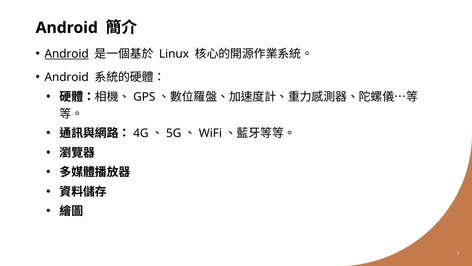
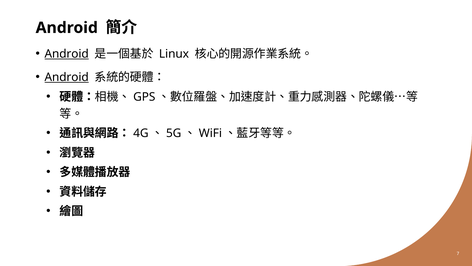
Android underline: none -> present (67, 77)
